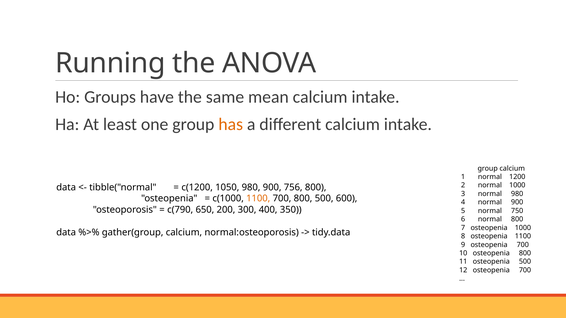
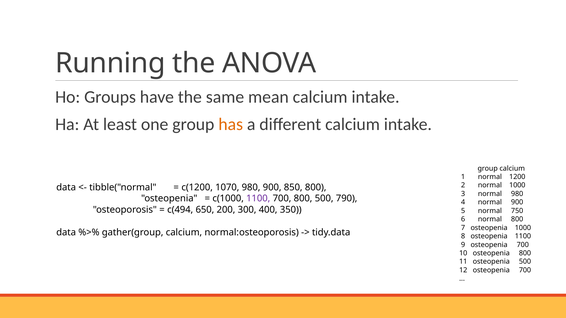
1050: 1050 -> 1070 (227, 187)
756: 756 -> 850 (293, 187)
1100 colour: orange -> purple (258, 199)
600: 600 -> 790 (347, 199)
c(790: c(790 -> c(494 (180, 210)
